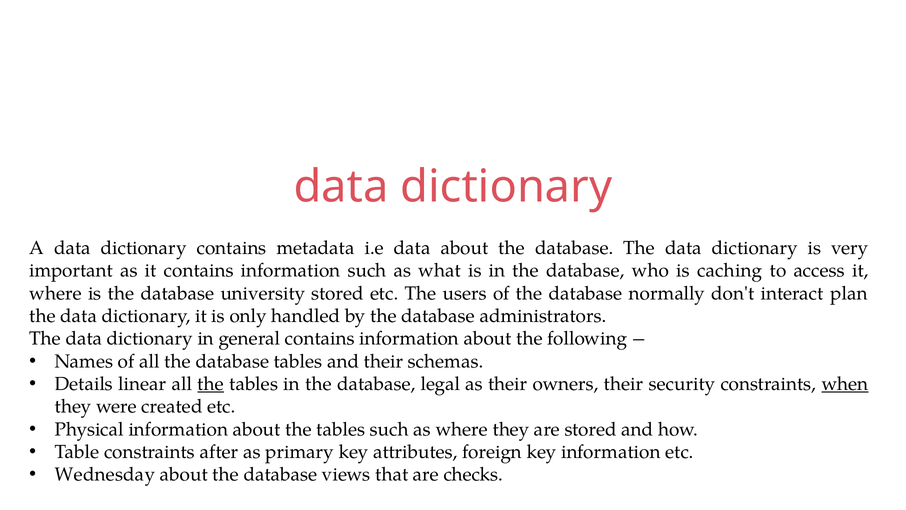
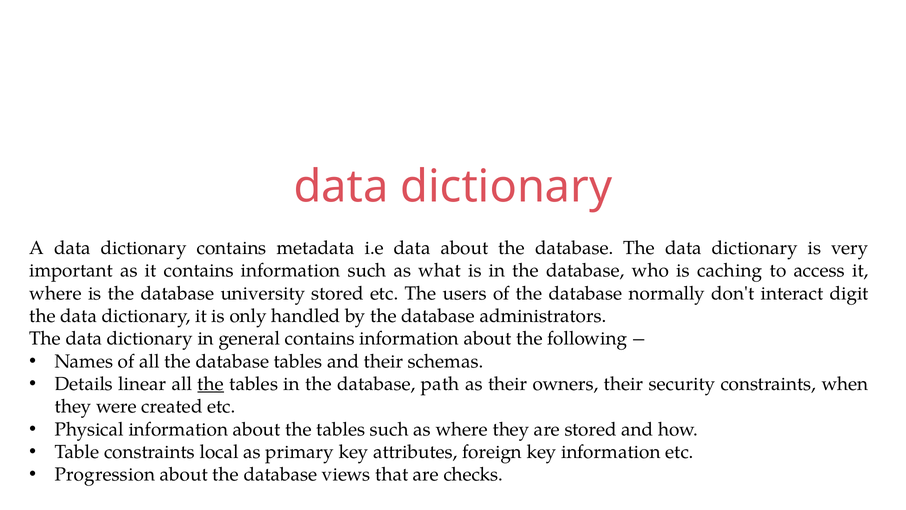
plan: plan -> digit (849, 293)
legal: legal -> path (440, 384)
when underline: present -> none (845, 384)
after: after -> local (219, 452)
Wednesday: Wednesday -> Progression (105, 474)
